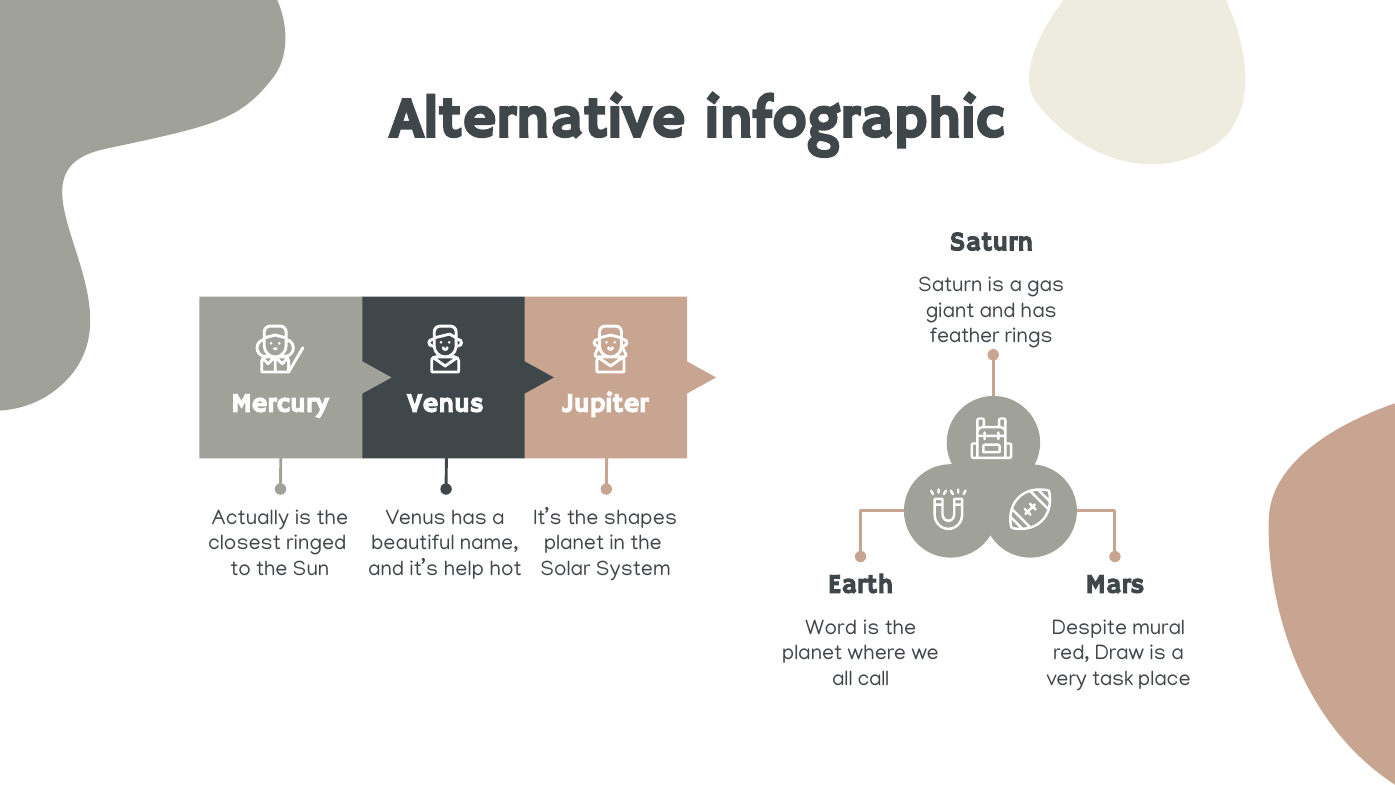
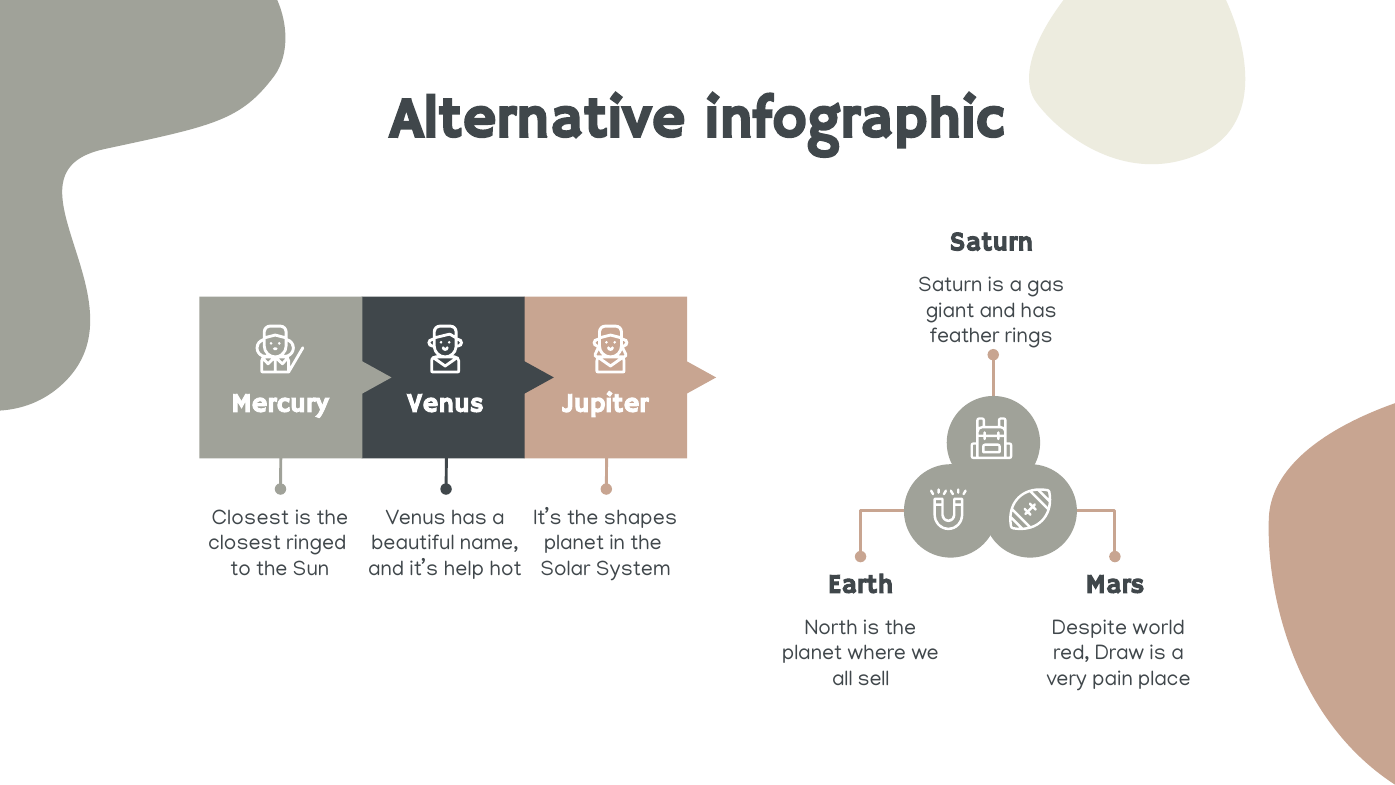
Actually: Actually -> Closest (250, 517)
Word: Word -> North (831, 627)
mural: mural -> world (1159, 627)
call: call -> sell (873, 678)
task: task -> pain (1113, 678)
